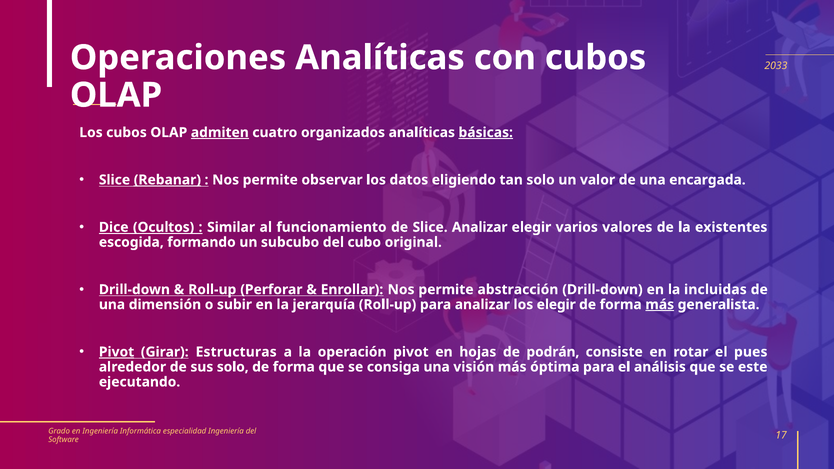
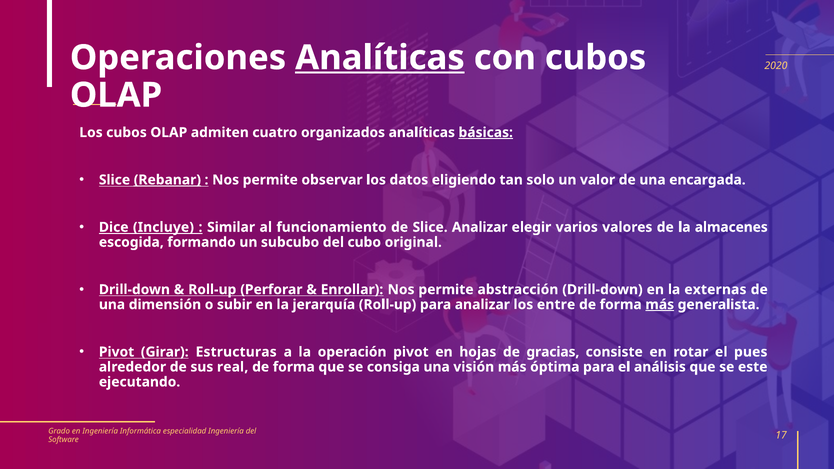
Analíticas underline: none -> present (380, 58)
2033: 2033 -> 2020 (776, 66)
admiten underline: present -> none (220, 133)
Ocultos: Ocultos -> Incluye (163, 227)
existentes: existentes -> almacenes (731, 227)
incluidas: incluidas -> externas (715, 290)
los elegir: elegir -> entre (556, 305)
Pivot underline: present -> none (117, 352)
podrán: podrán -> gracias (553, 352)
sus solo: solo -> real (233, 367)
